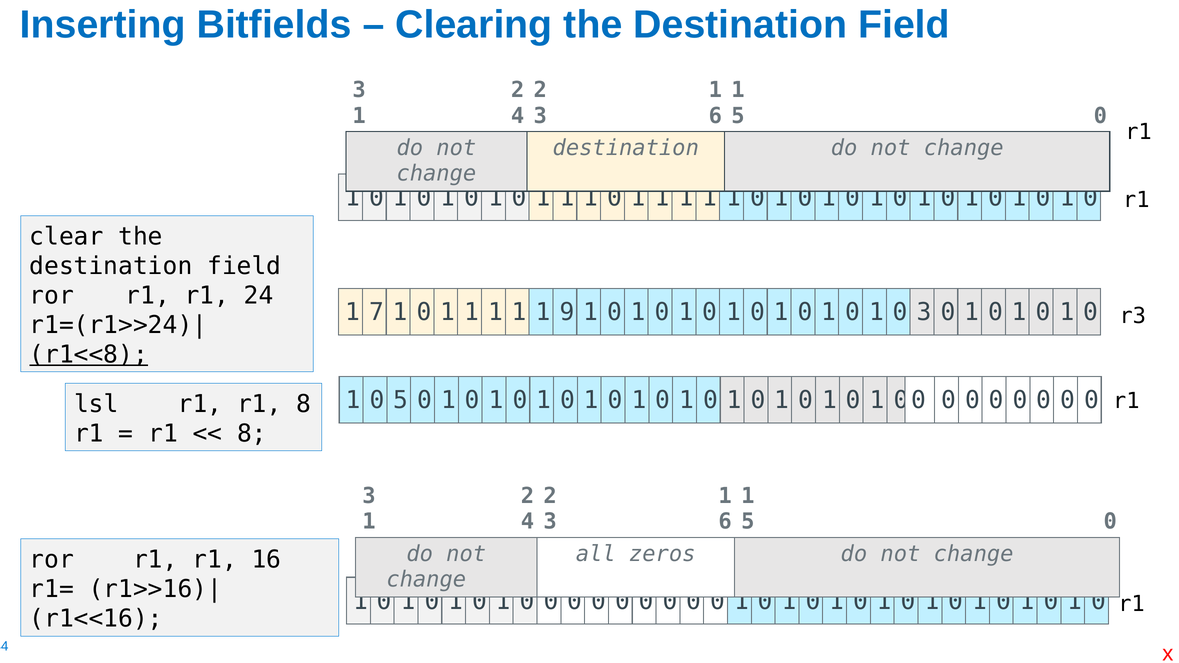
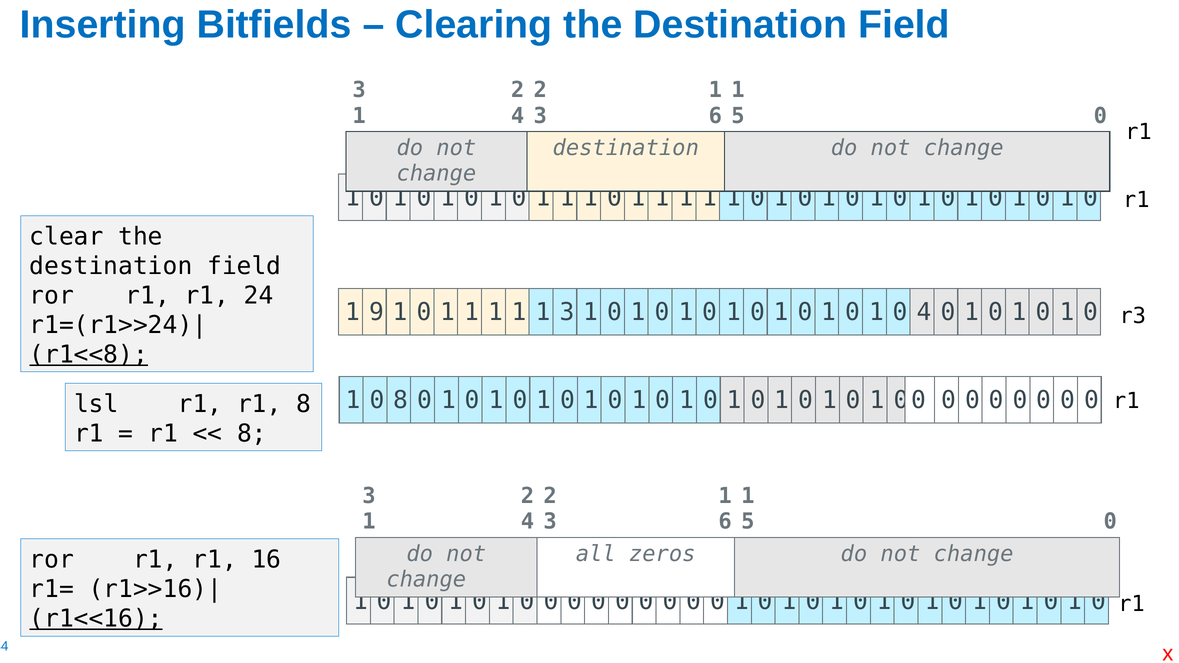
7: 7 -> 9 (376, 312)
1 9: 9 -> 3 (567, 312)
0 3: 3 -> 4 (924, 312)
0 5: 5 -> 8 (401, 400)
r1<<16 underline: none -> present (96, 619)
